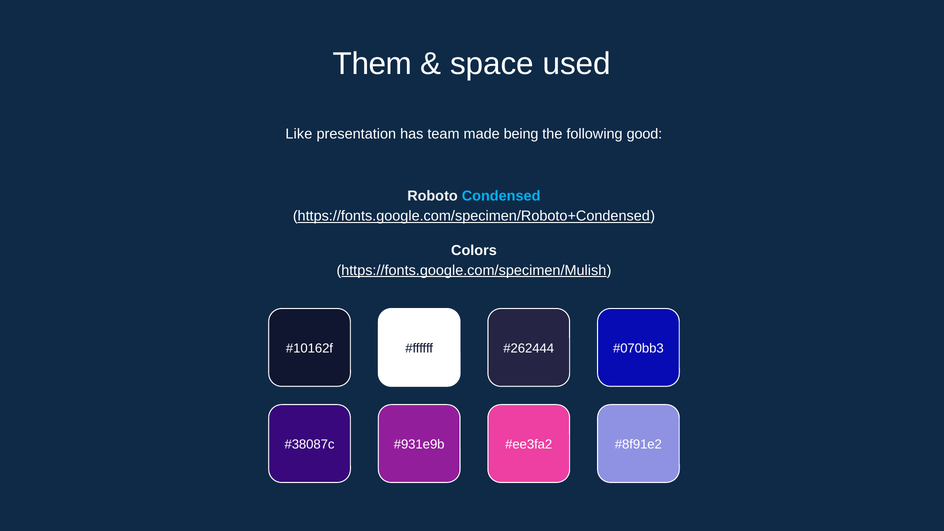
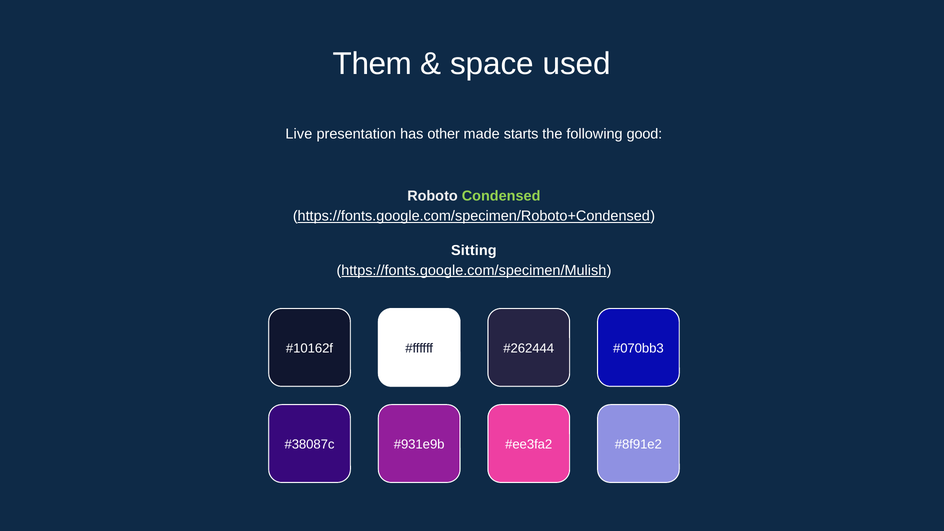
Like: Like -> Live (299, 134)
team: team -> other (444, 134)
being: being -> starts (521, 134)
Condensed colour: light blue -> light green (501, 196)
Colors: Colors -> Sitting (474, 250)
